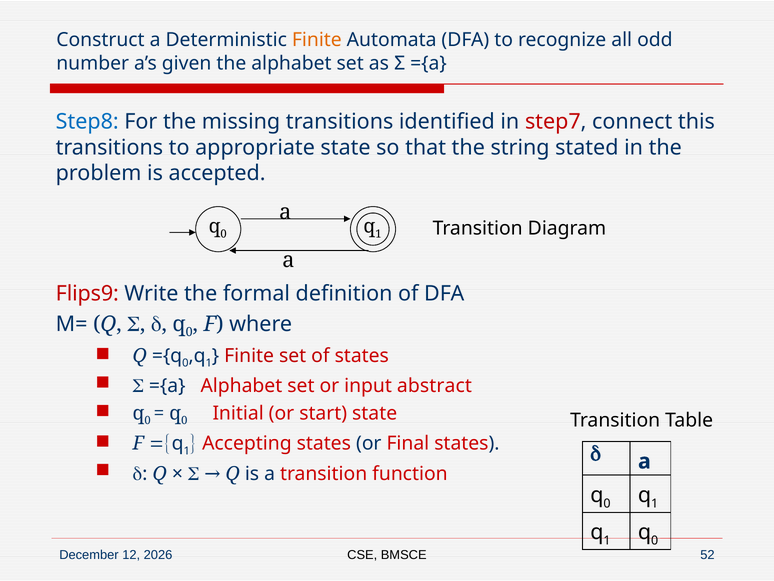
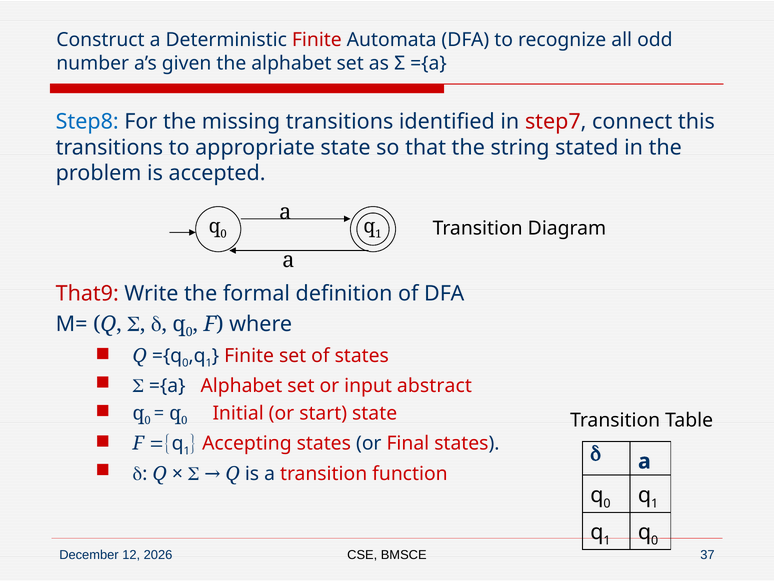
Finite colour: orange -> red (317, 40)
Flips9: Flips9 -> That9 (87, 294)
52: 52 -> 37 (707, 554)
